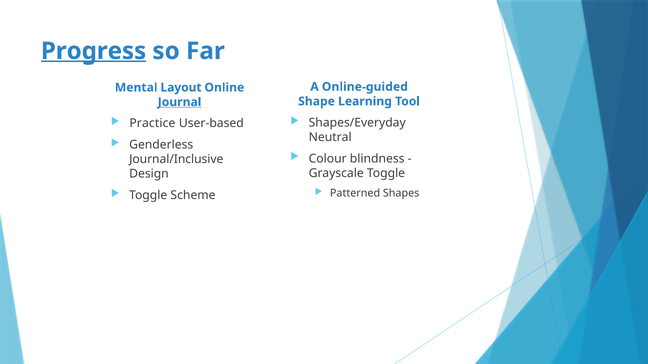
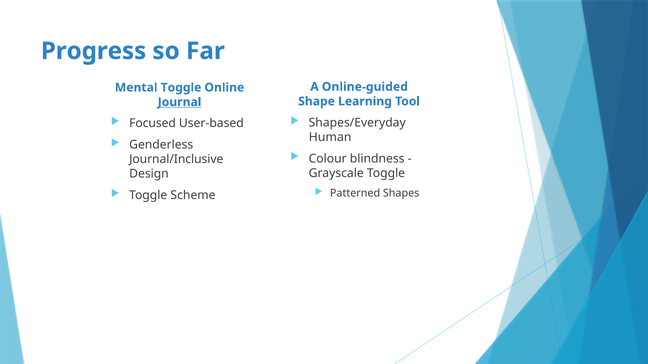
Progress underline: present -> none (94, 51)
Mental Layout: Layout -> Toggle (181, 88)
Practice: Practice -> Focused (153, 124)
Neutral: Neutral -> Human (330, 137)
